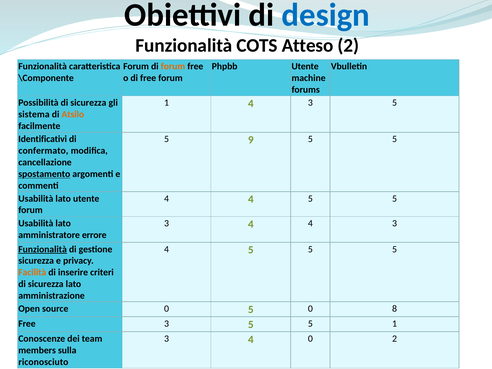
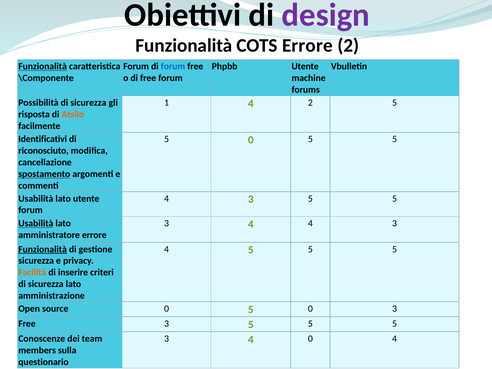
design colour: blue -> purple (326, 15)
COTS Atteso: Atteso -> Errore (307, 45)
Funzionalità underline: none -> present (43, 66)
forum colour: orange -> blue (173, 66)
1 4 3: 3 -> 2 (310, 103)
sistema: sistema -> risposta (34, 114)
9: 9 -> 0 (251, 140)
confermato: confermato -> riconosciuto (44, 151)
4: 4 -> 3 (251, 199)
Usabilità underline: none -> present (36, 223)
0 8: 8 -> 3 (395, 309)
3 5 5 1: 1 -> 5 (395, 324)
0 2: 2 -> 4 (395, 339)
riconosciuto: riconosciuto -> questionario (43, 362)
